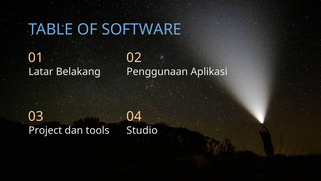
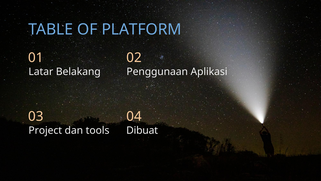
SOFTWARE: SOFTWARE -> PLATFORM (142, 29)
Studio: Studio -> Dibuat (142, 130)
